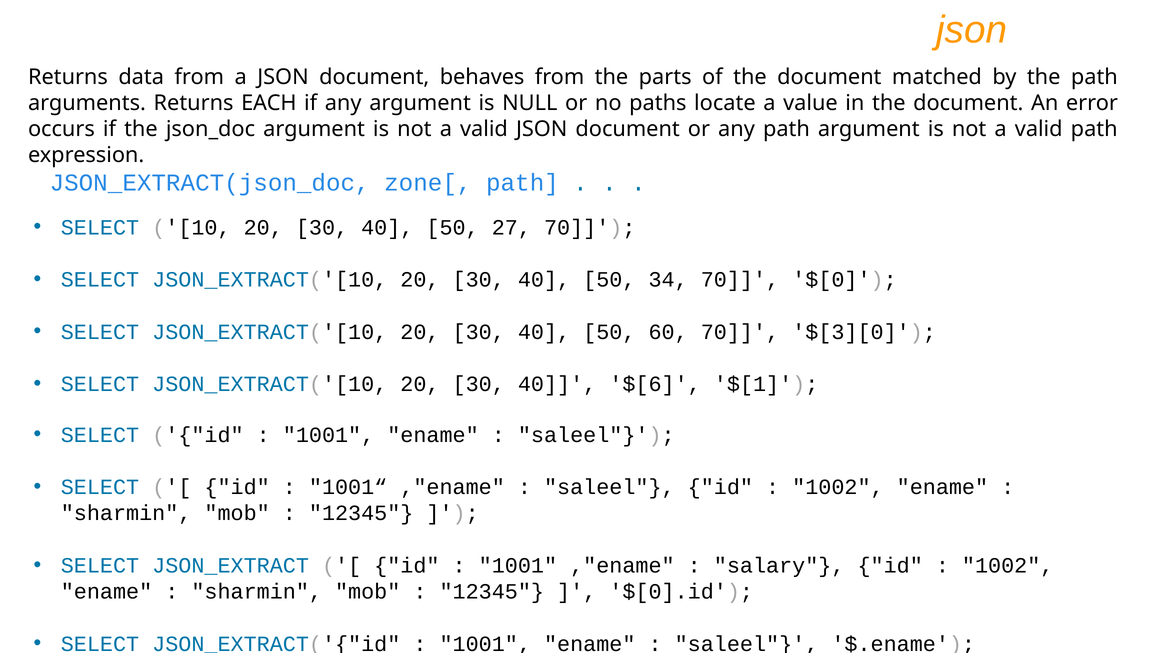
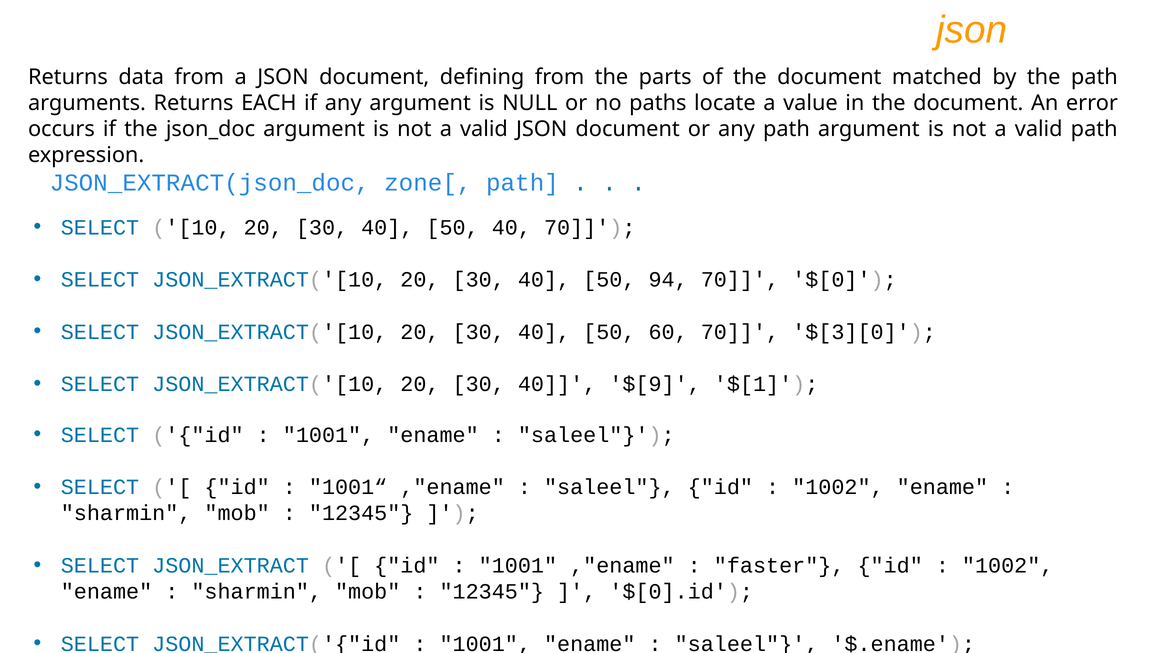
behaves: behaves -> defining (482, 77)
50 27: 27 -> 40 (511, 227)
34: 34 -> 94 (668, 280)
$[6: $[6 -> $[9 (655, 384)
salary: salary -> faster (779, 566)
